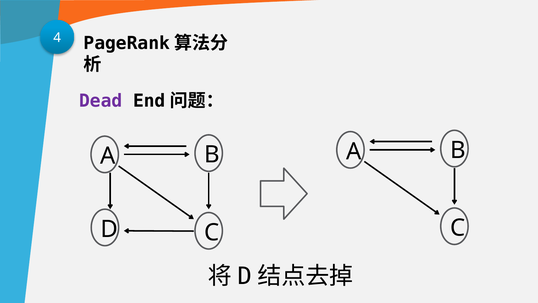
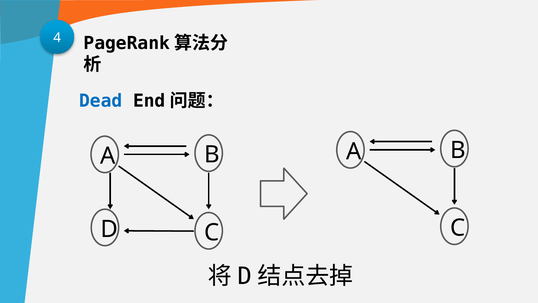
Dead colour: purple -> blue (101, 101)
